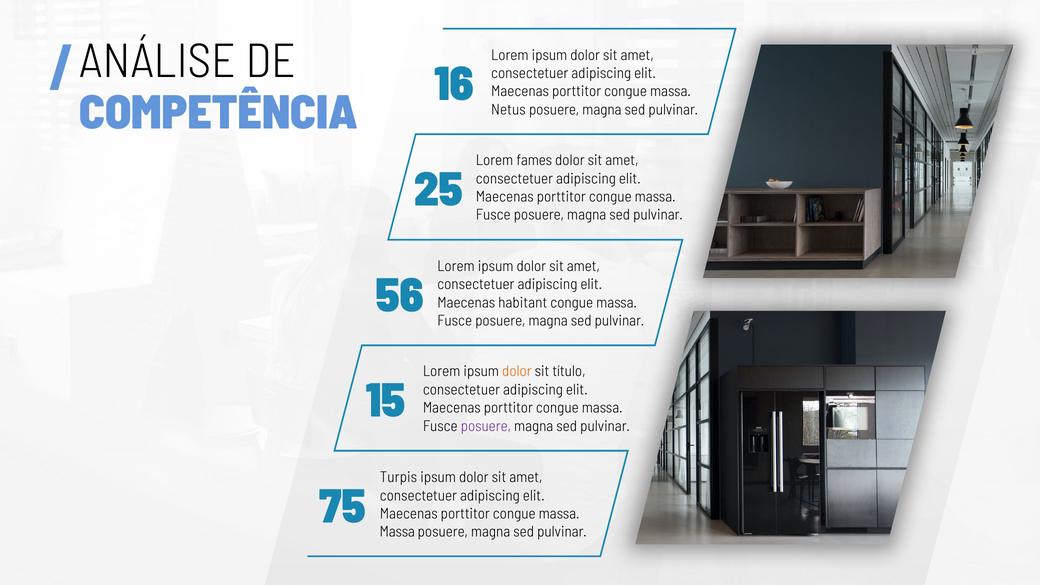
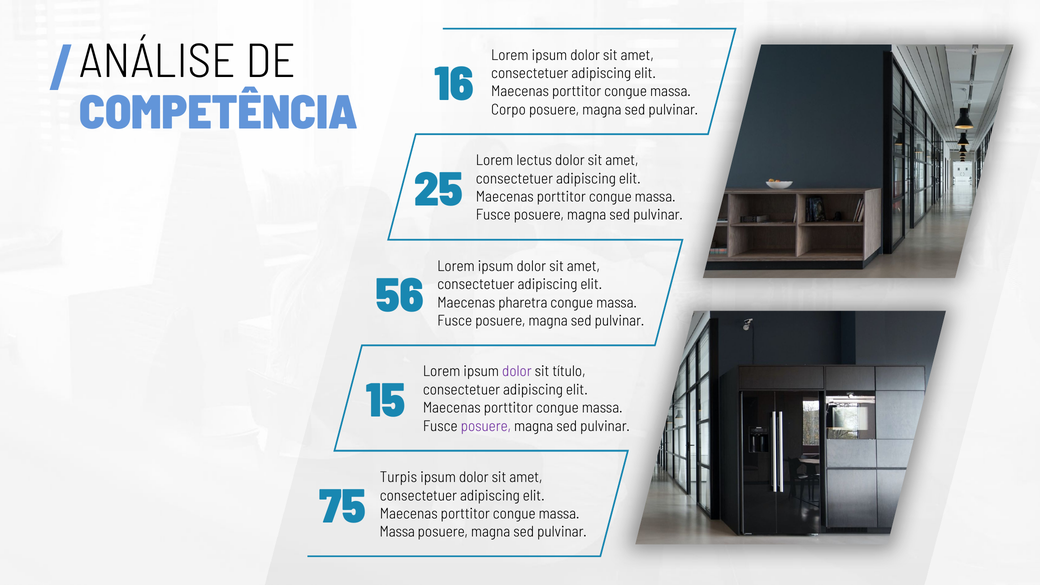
Netus: Netus -> Corpo (508, 110)
fames: fames -> lectus (534, 160)
habitant: habitant -> pharetra (523, 303)
dolor colour: orange -> purple (517, 371)
